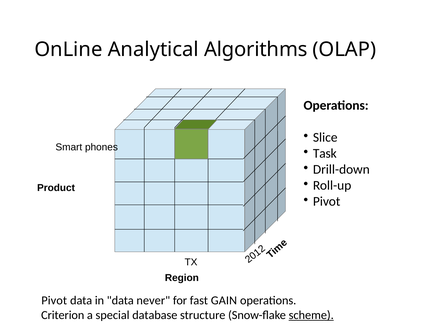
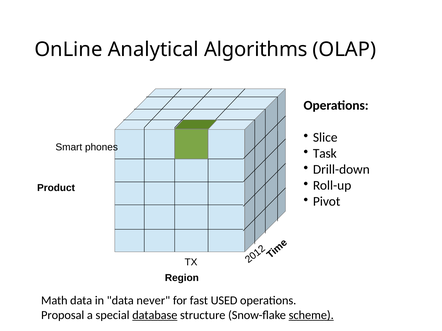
Pivot: Pivot -> Math (54, 301)
GAIN: GAIN -> USED (224, 301)
Criterion: Criterion -> Proposal (63, 315)
database underline: none -> present (155, 315)
